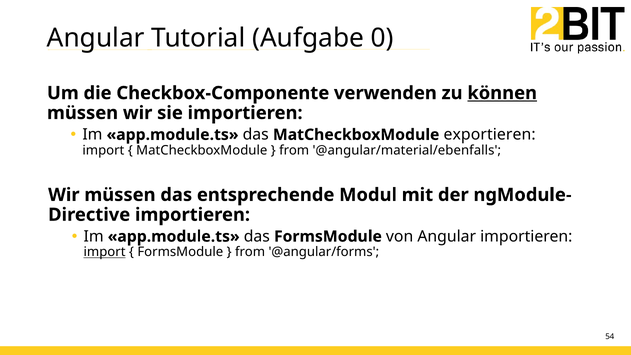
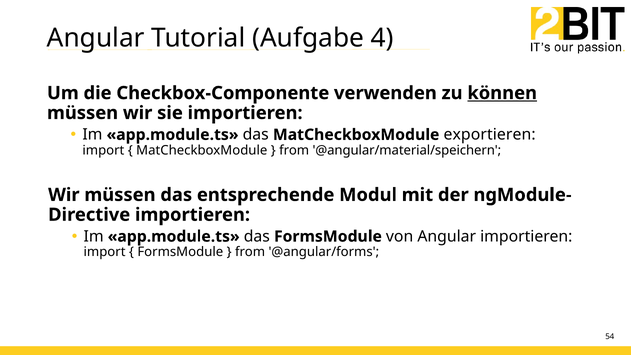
0: 0 -> 4 (382, 38)
@angular/material/ebenfalls: @angular/material/ebenfalls -> @angular/material/speichern (407, 150)
import underline: present -> none (105, 252)
